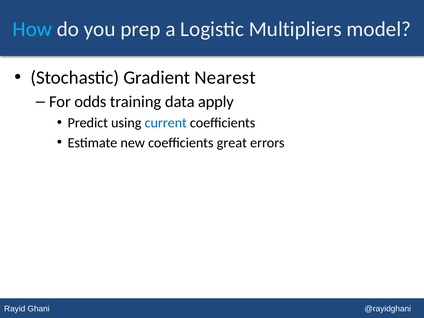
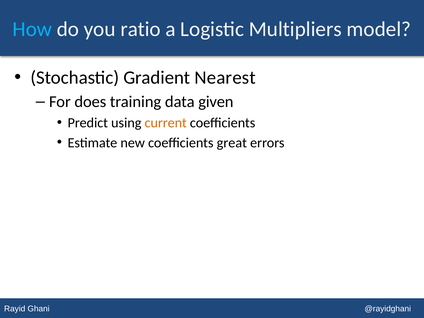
prep: prep -> ratio (141, 29)
odds: odds -> does (90, 102)
apply: apply -> given (216, 102)
current colour: blue -> orange (166, 123)
